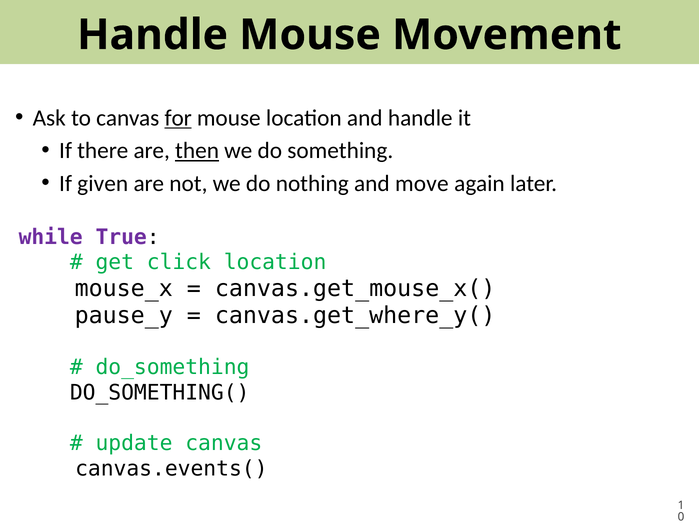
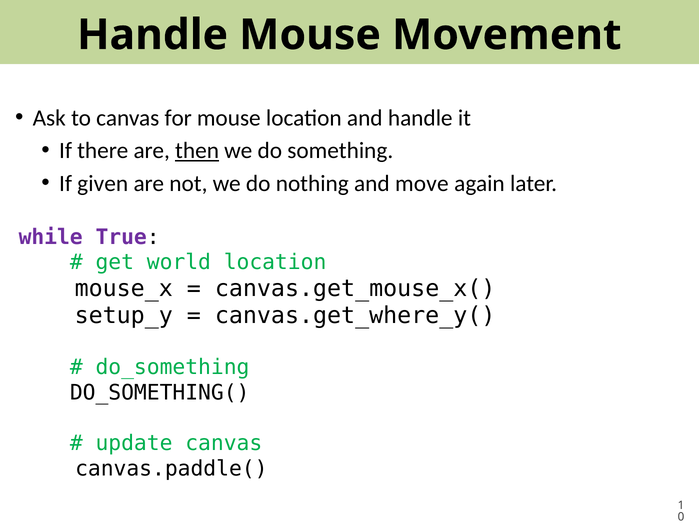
for underline: present -> none (178, 118)
click: click -> world (179, 262)
pause_y: pause_y -> setup_y (124, 316)
canvas.events(: canvas.events( -> canvas.paddle( (171, 469)
